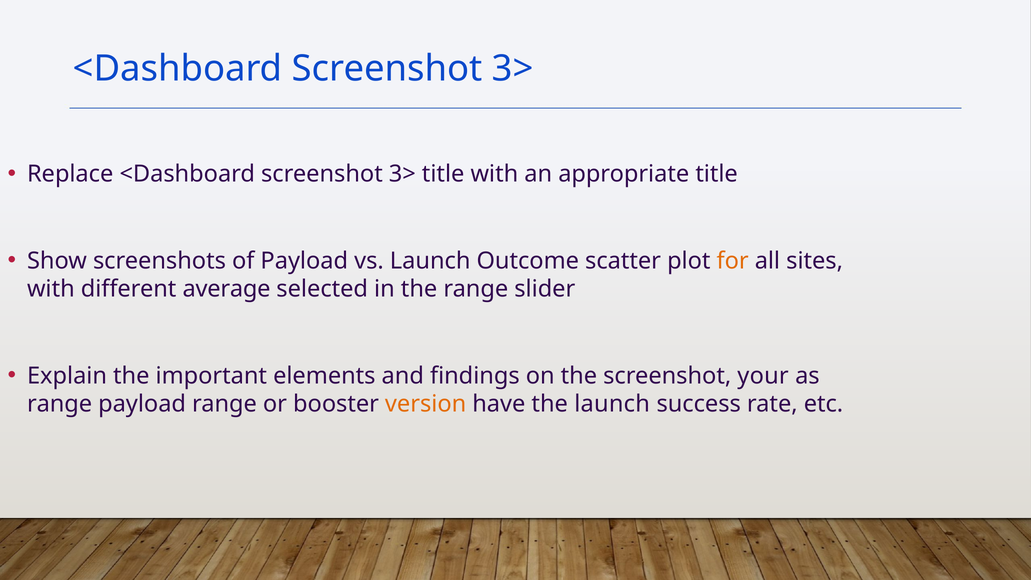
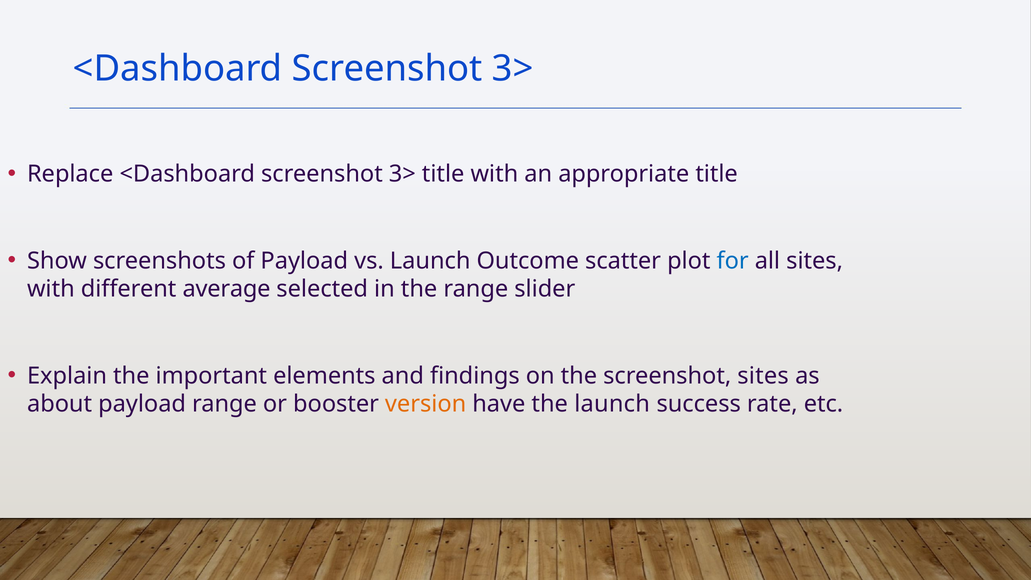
for colour: orange -> blue (733, 261)
screenshot your: your -> sites (763, 376)
range: range -> about (60, 404)
